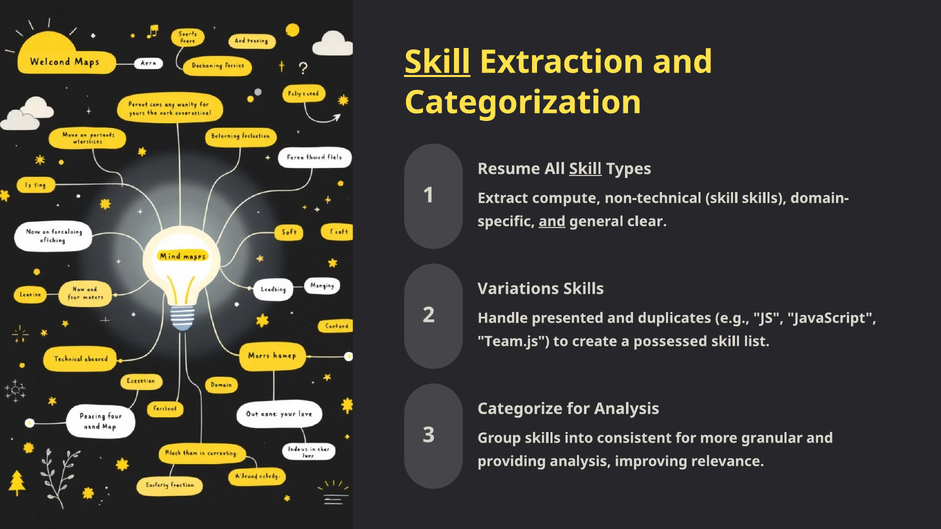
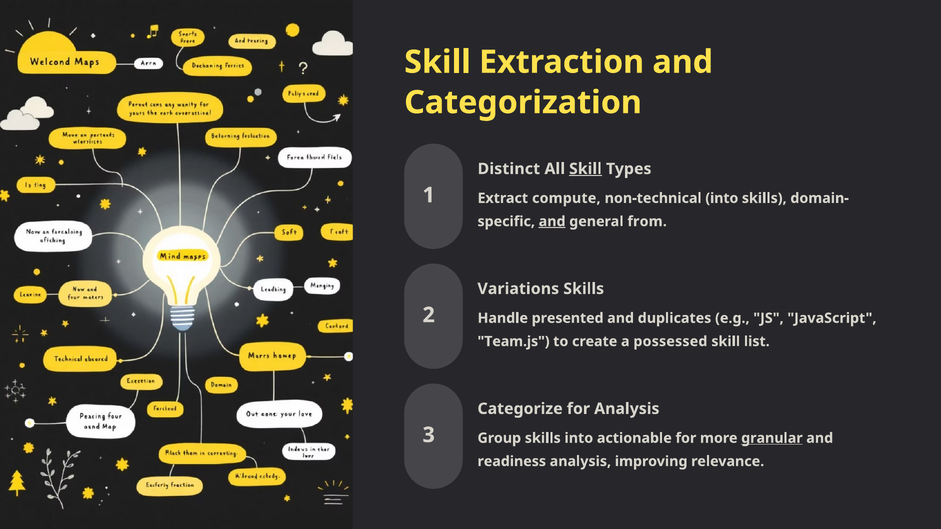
Skill underline: present -> none (437, 62)
Resume: Resume -> Distinct (509, 169)
non-technical skill: skill -> into (722, 198)
clear: clear -> from (647, 222)
consistent: consistent -> actionable (634, 438)
granular underline: none -> present (772, 438)
providing: providing -> readiness (512, 462)
